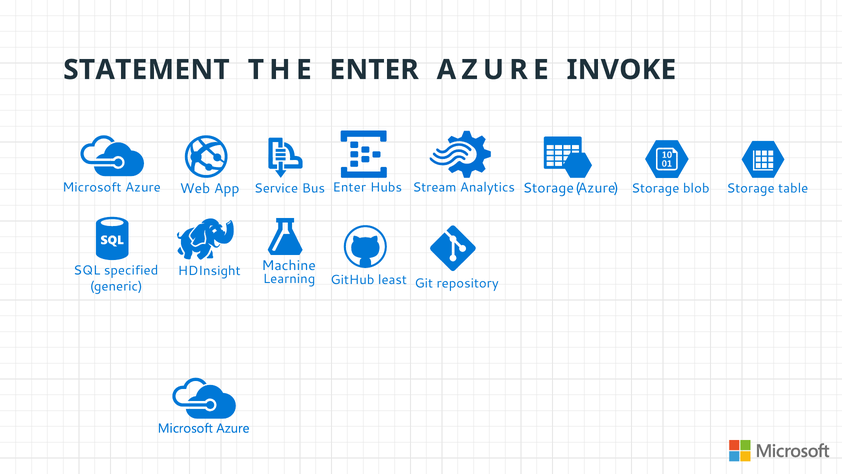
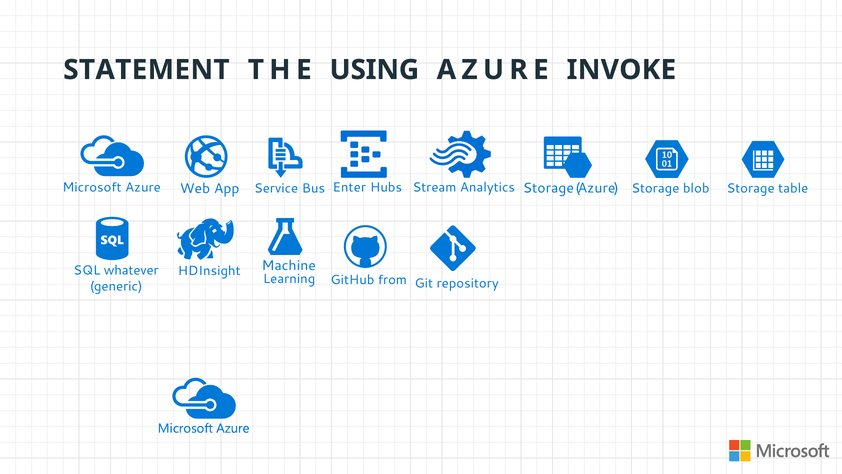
THE ENTER: ENTER -> USING (374, 70)
specified: specified -> whatever (131, 270)
least: least -> from (392, 280)
